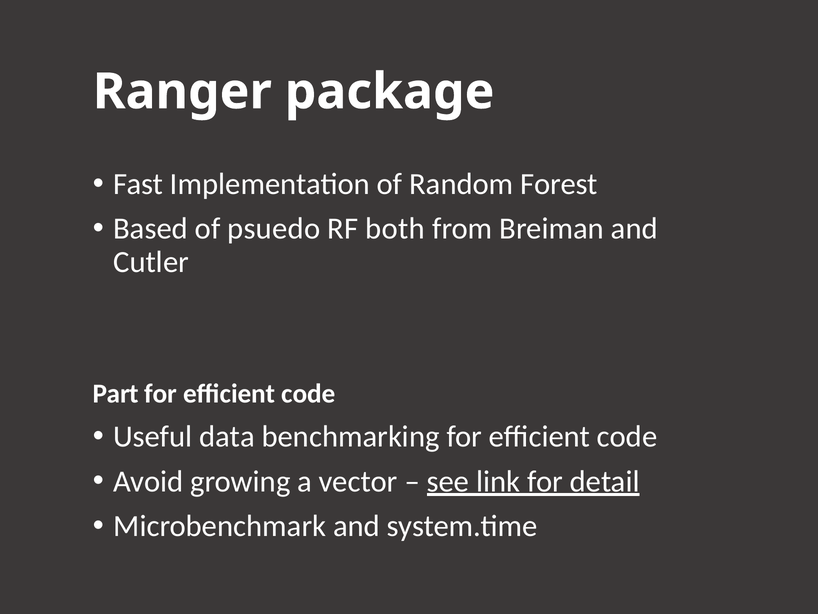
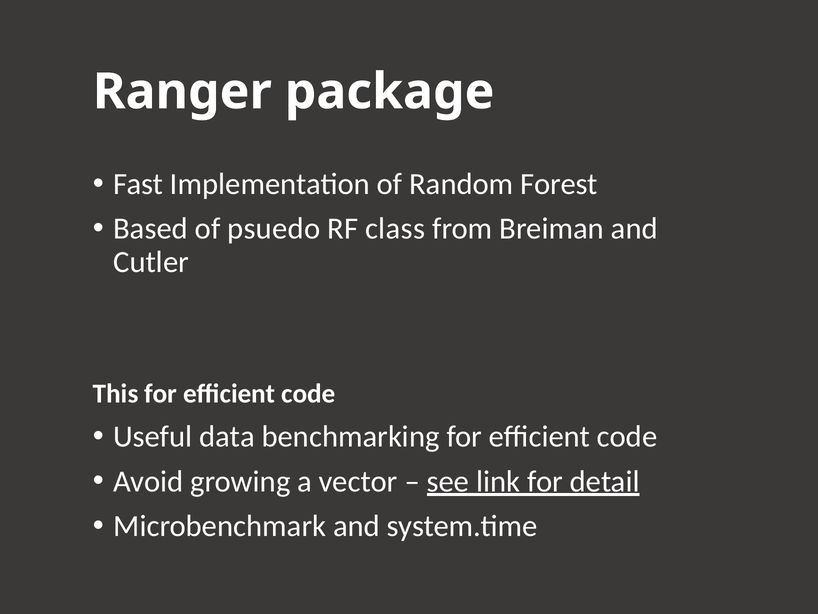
both: both -> class (395, 229)
Part: Part -> This (116, 394)
